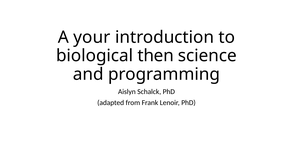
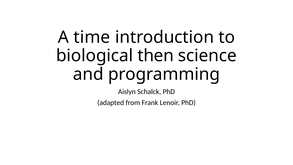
your: your -> time (92, 37)
